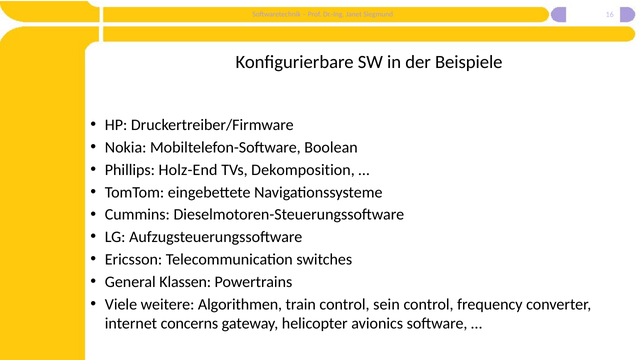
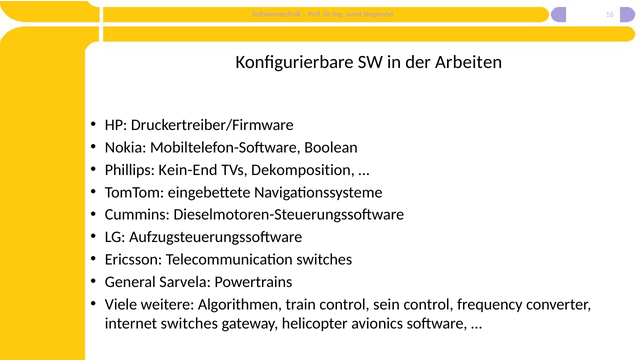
Beispiele: Beispiele -> Arbeiten (469, 62)
Holz-End: Holz-End -> Kein-End (188, 170)
Klassen: Klassen -> Sarvela (185, 282)
internet concerns: concerns -> switches (189, 323)
